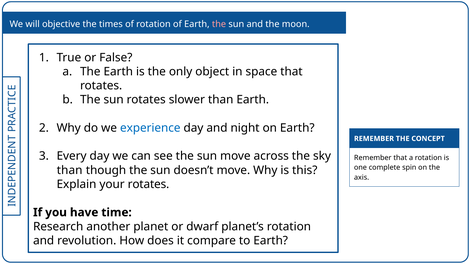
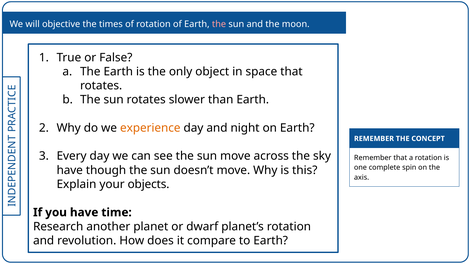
experience colour: blue -> orange (150, 128)
than: than -> have (70, 170)
your rotates: rotates -> objects (148, 185)
